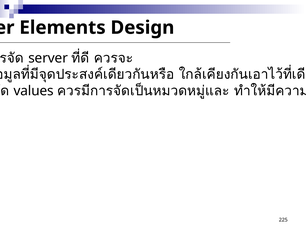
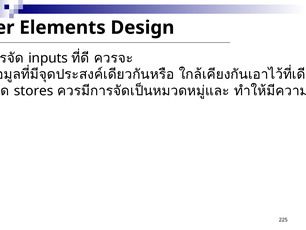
server: server -> inputs (48, 58)
values: values -> stores (34, 91)
